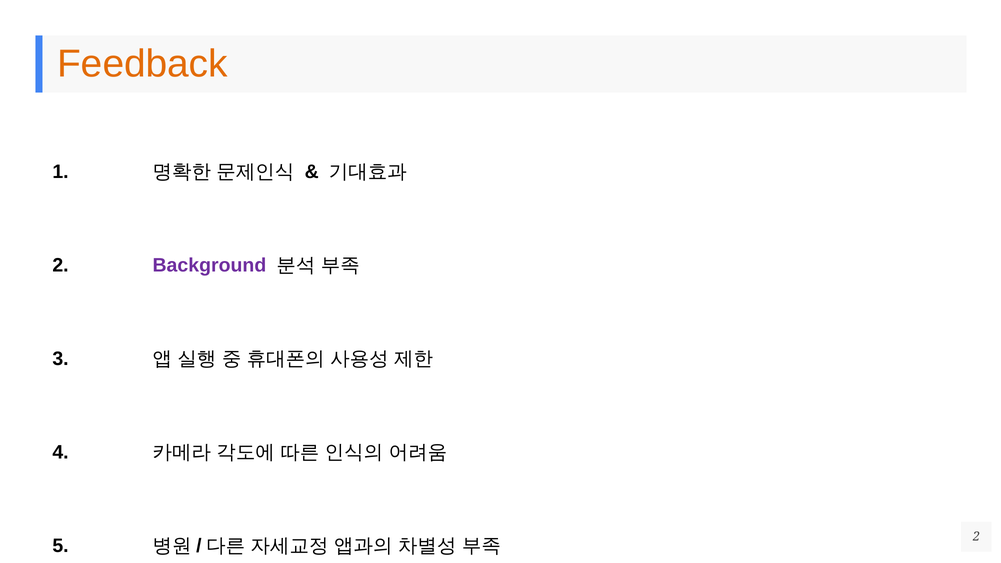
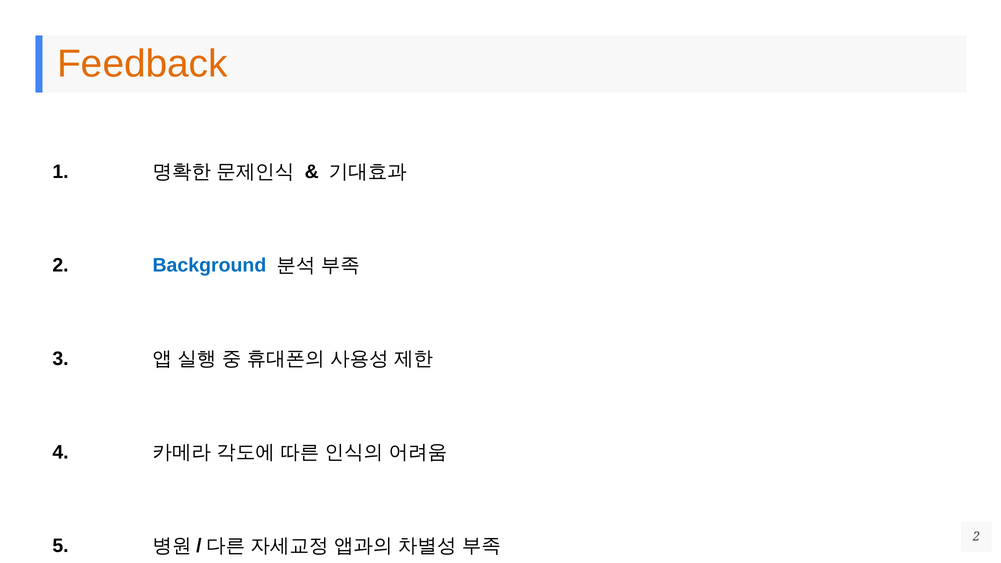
Background colour: purple -> blue (209, 265)
